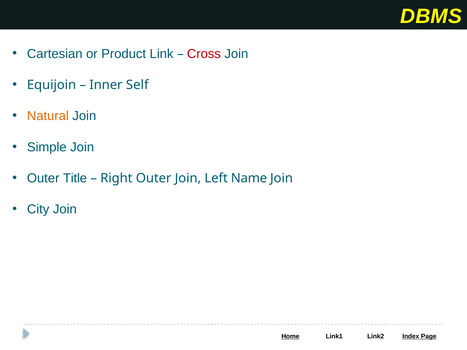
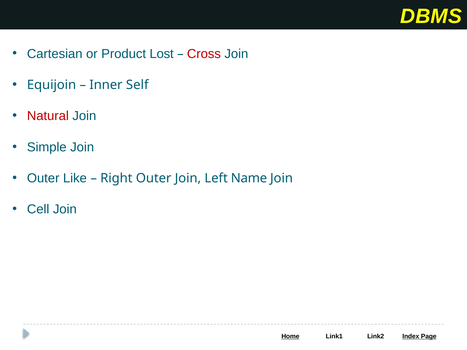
Link: Link -> Lost (162, 54)
Natural colour: orange -> red (48, 116)
Title: Title -> Like (75, 178)
City: City -> Cell (38, 210)
